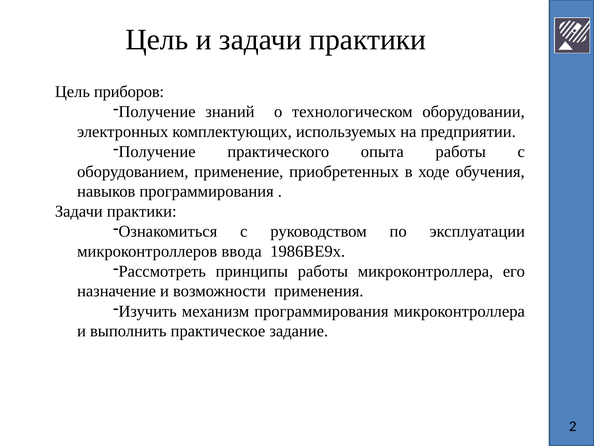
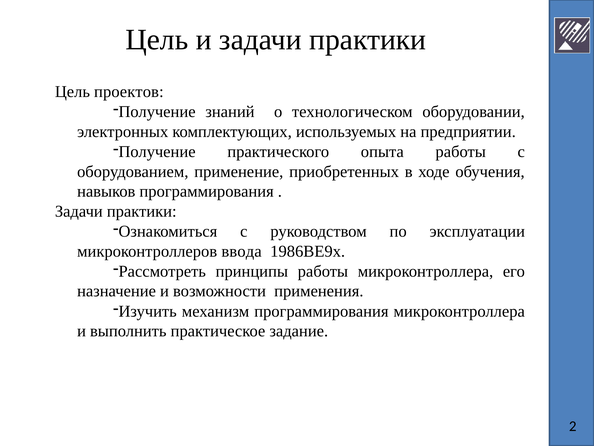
приборов: приборов -> проектов (129, 92)
